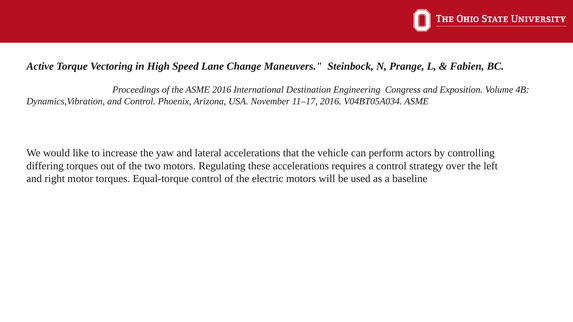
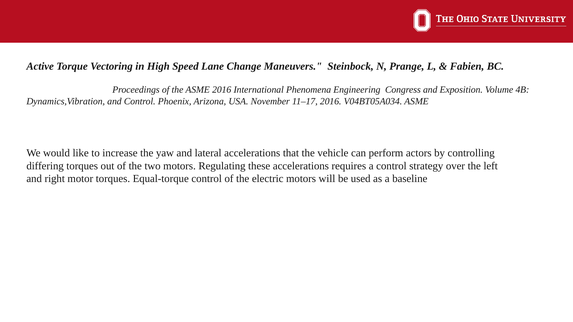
Destination: Destination -> Phenomena (309, 90)
